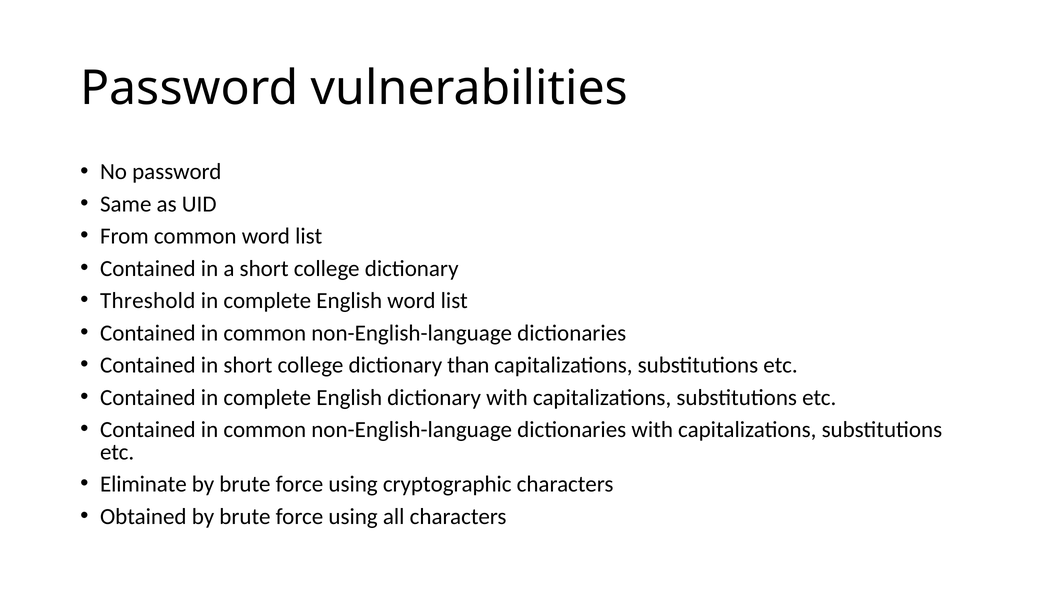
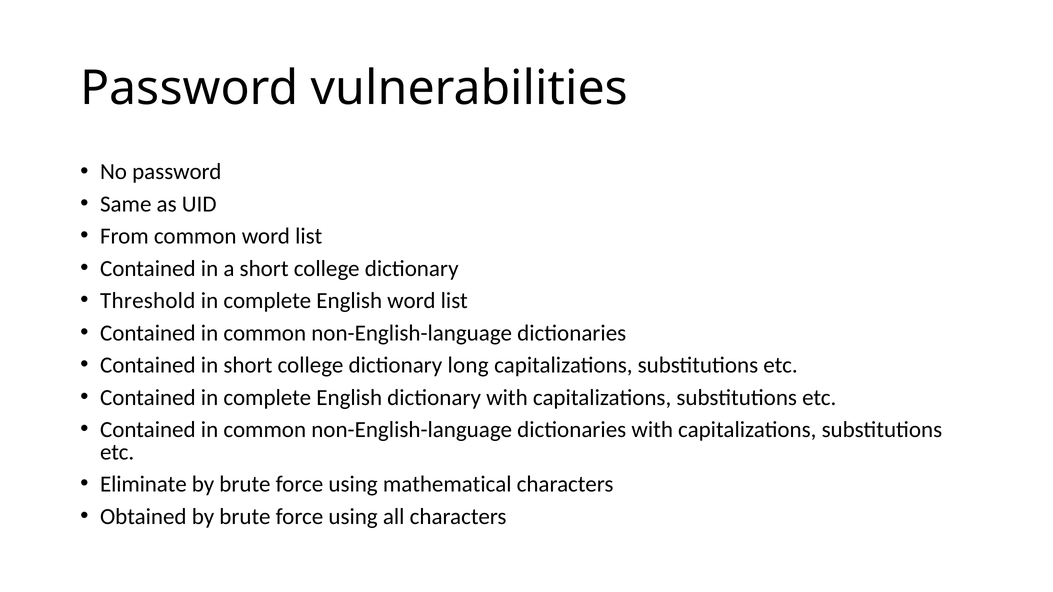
than: than -> long (468, 365)
cryptographic: cryptographic -> mathematical (447, 484)
